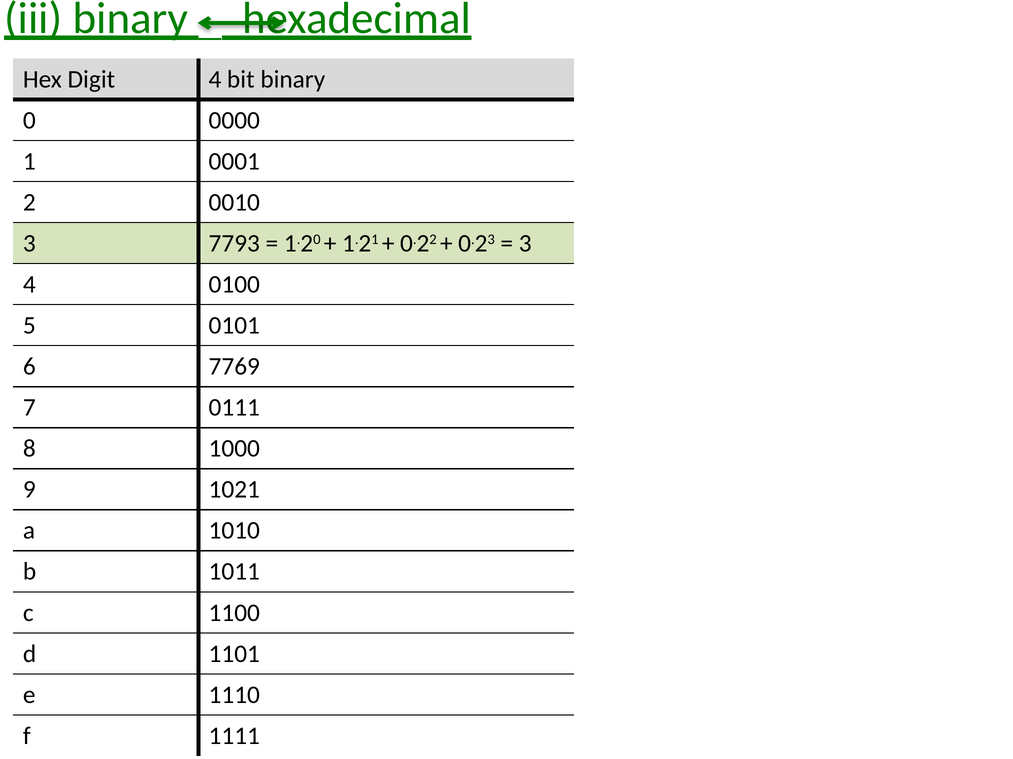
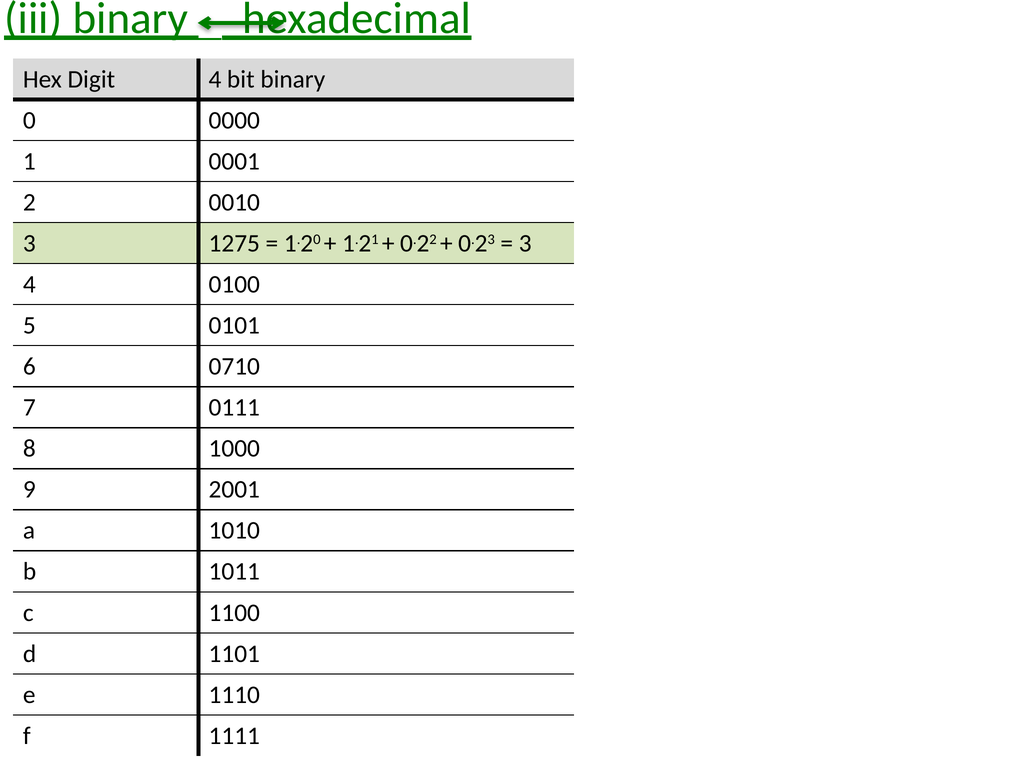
7793: 7793 -> 1275 (234, 244)
7769: 7769 -> 0710 (234, 367)
1021: 1021 -> 2001 (234, 490)
